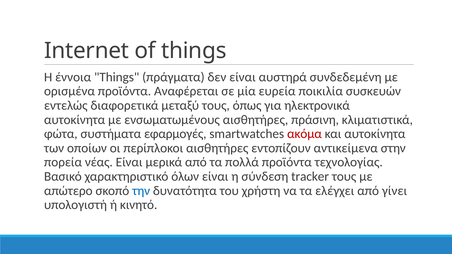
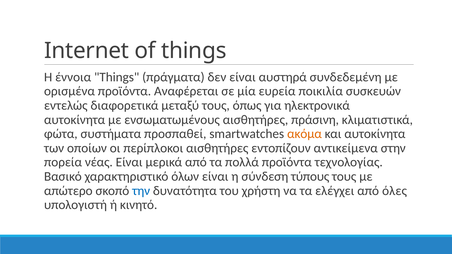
εφαρμογές: εφαρμογές -> προσπαθεί (175, 134)
ακόμα colour: red -> orange (305, 134)
tracker: tracker -> τύπους (310, 177)
γίνει: γίνει -> όλες (395, 191)
